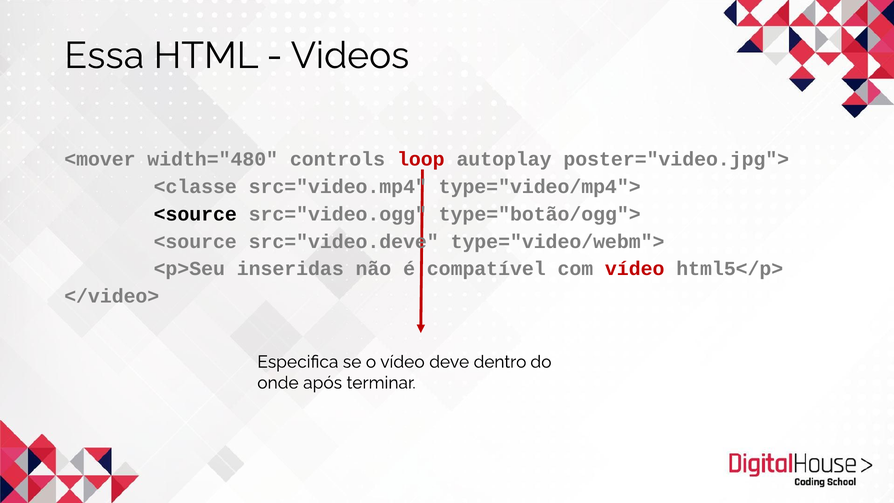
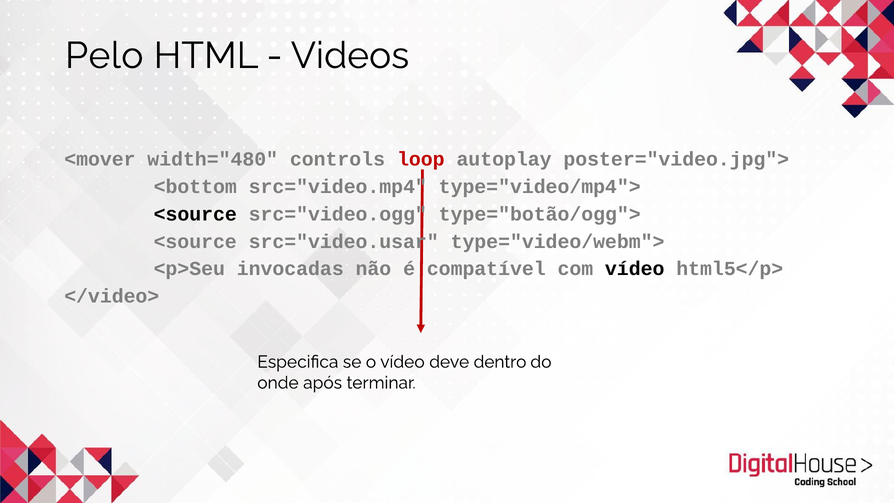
Essa: Essa -> Pelo (104, 56)
<classe: <classe -> <bottom (195, 187)
src="video.deve: src="video.deve -> src="video.usar (344, 241)
inseridas: inseridas -> invocadas (290, 269)
vídeo colour: red -> black (635, 269)
